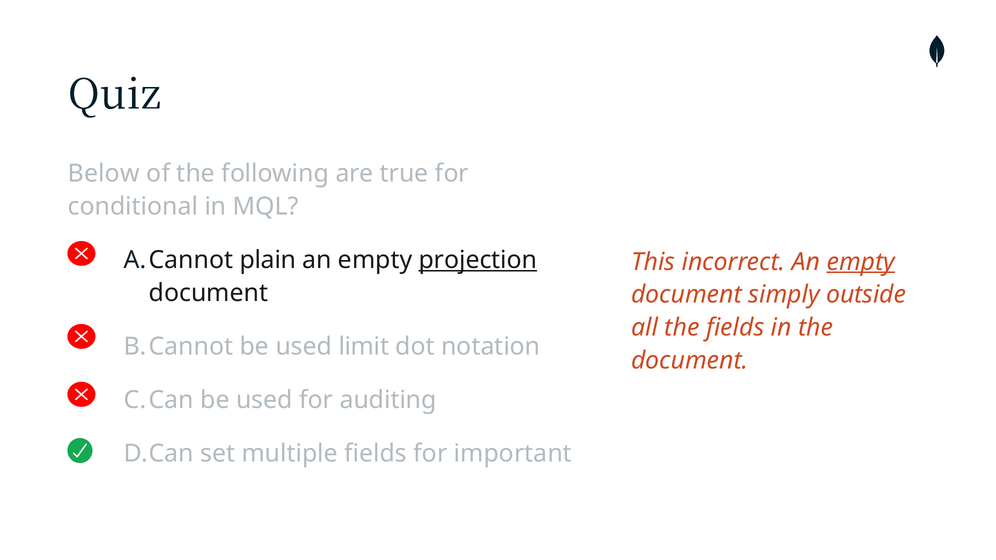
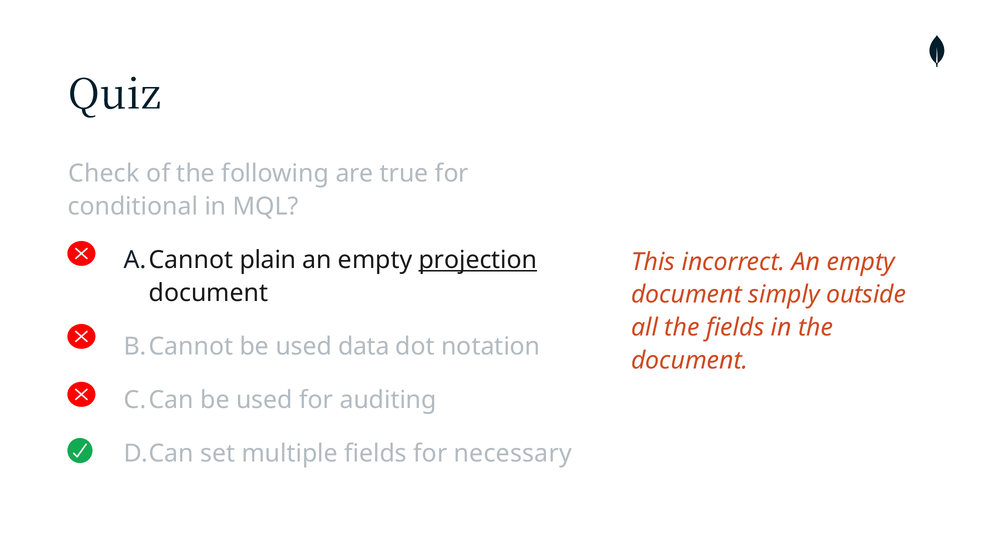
Below: Below -> Check (104, 174)
empty underline: present -> none (861, 262)
limit: limit -> data (364, 347)
important: important -> necessary (513, 454)
